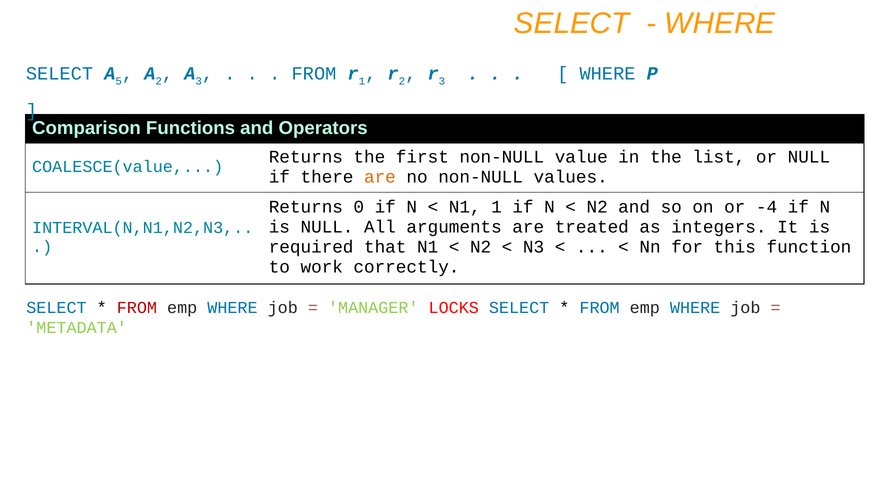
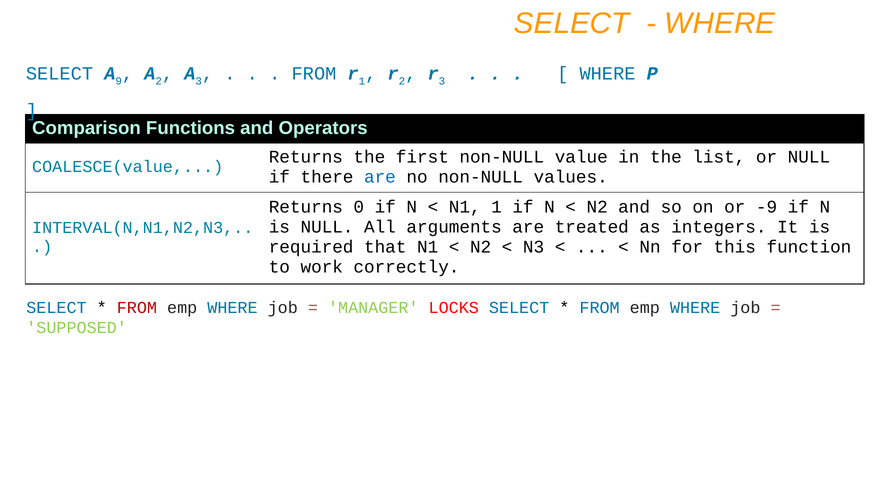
5: 5 -> 9 (119, 81)
are colour: orange -> blue (380, 177)
-4: -4 -> -9 (767, 207)
METADATA: METADATA -> SUPPOSED (77, 328)
